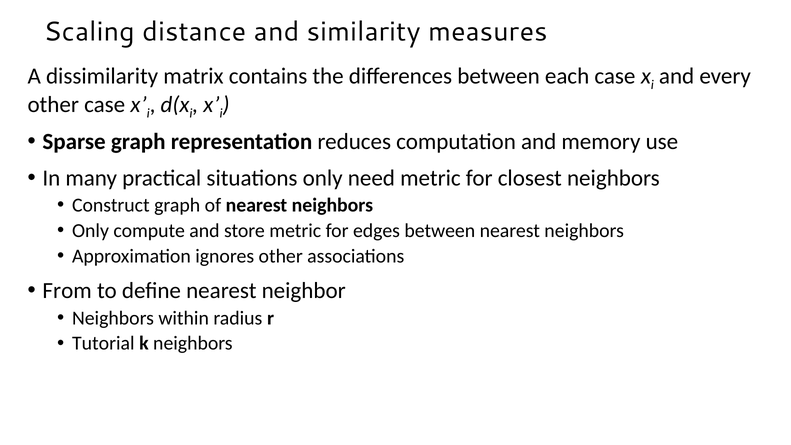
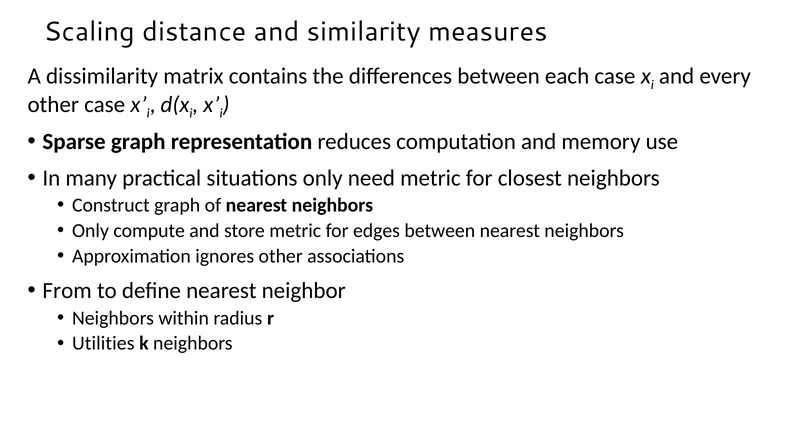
Tutorial: Tutorial -> Utilities (103, 343)
